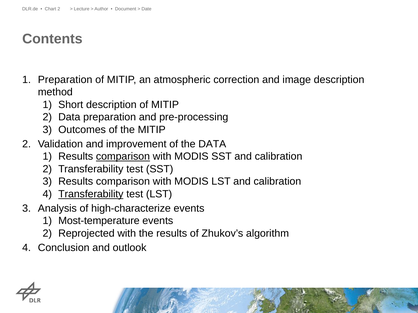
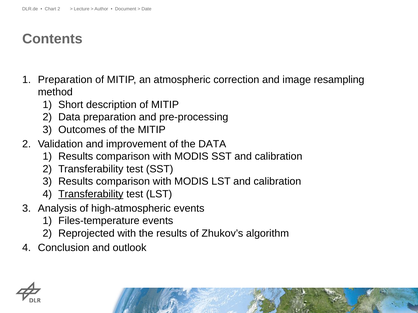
image description: description -> resampling (339, 80)
comparison underline: present -> none (123, 157)
high-characterize: high-characterize -> high-atmospheric (131, 209)
Most-temperature: Most-temperature -> Files-temperature (99, 221)
